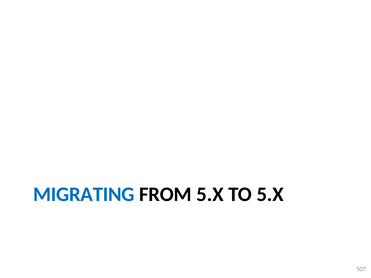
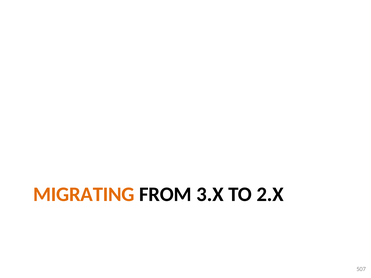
MIGRATING colour: blue -> orange (84, 194)
FROM 5.X: 5.X -> 3.X (210, 194)
TO 5.X: 5.X -> 2.X (270, 194)
